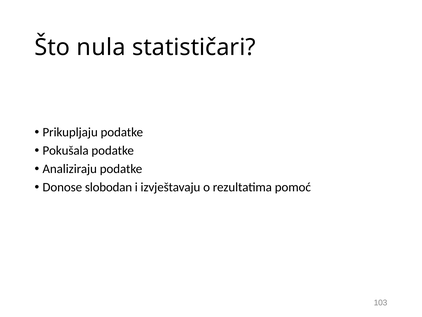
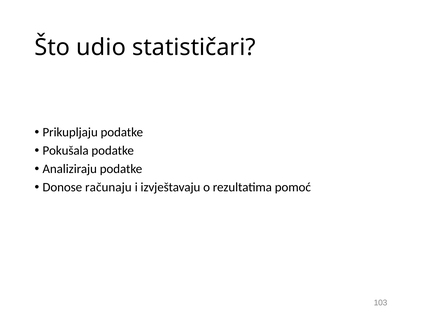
nula: nula -> udio (101, 47)
slobodan: slobodan -> računaju (108, 187)
